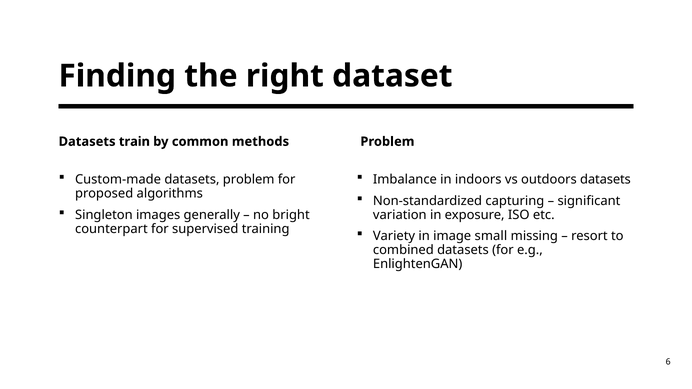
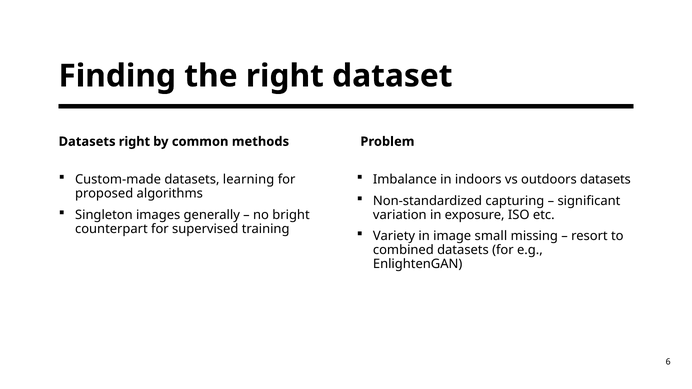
Datasets train: train -> right (134, 142)
datasets problem: problem -> learning (249, 180)
